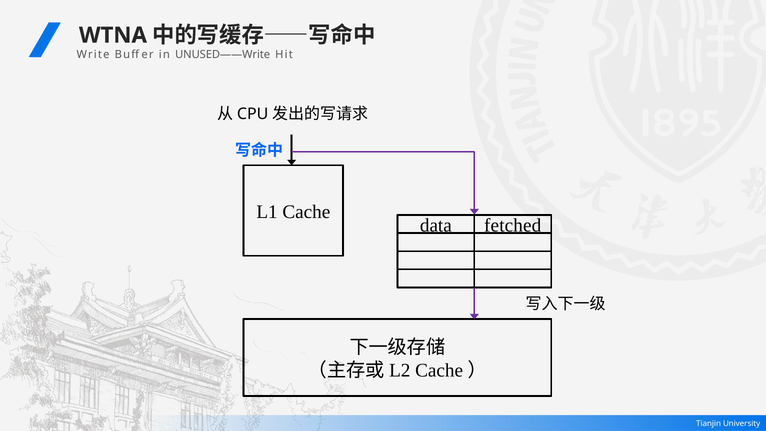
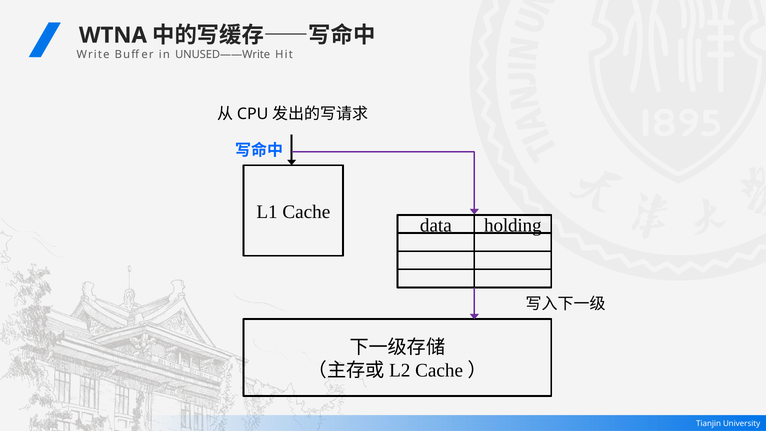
fetched: fetched -> holding (513, 225)
